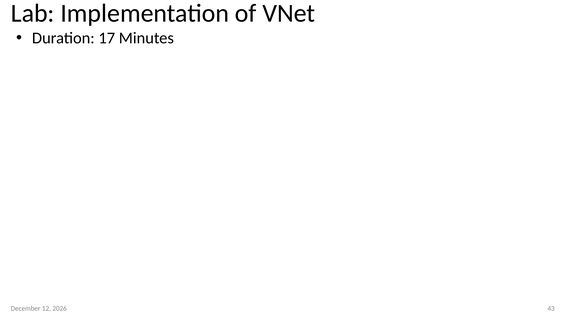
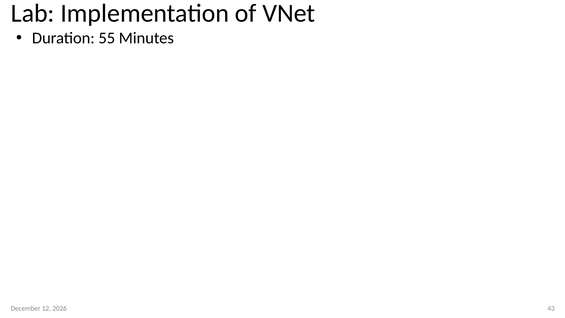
17: 17 -> 55 (107, 38)
